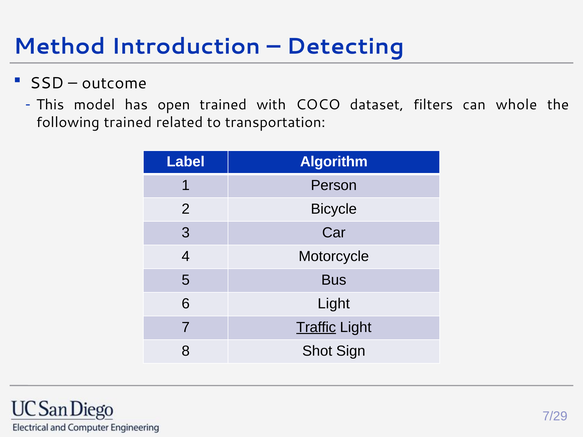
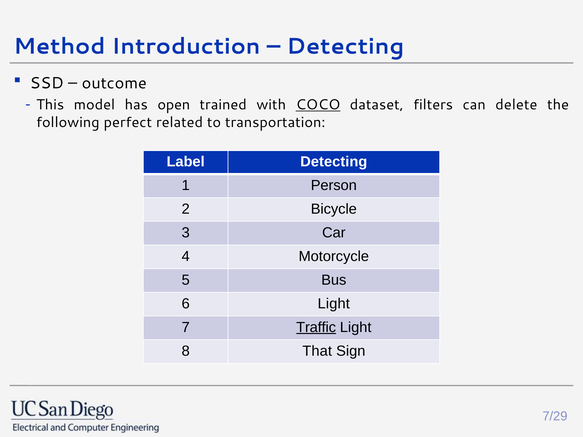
COCO underline: none -> present (318, 105)
whole: whole -> delete (516, 105)
following trained: trained -> perfect (128, 122)
Label Algorithm: Algorithm -> Detecting (334, 162)
Shot: Shot -> That (317, 351)
